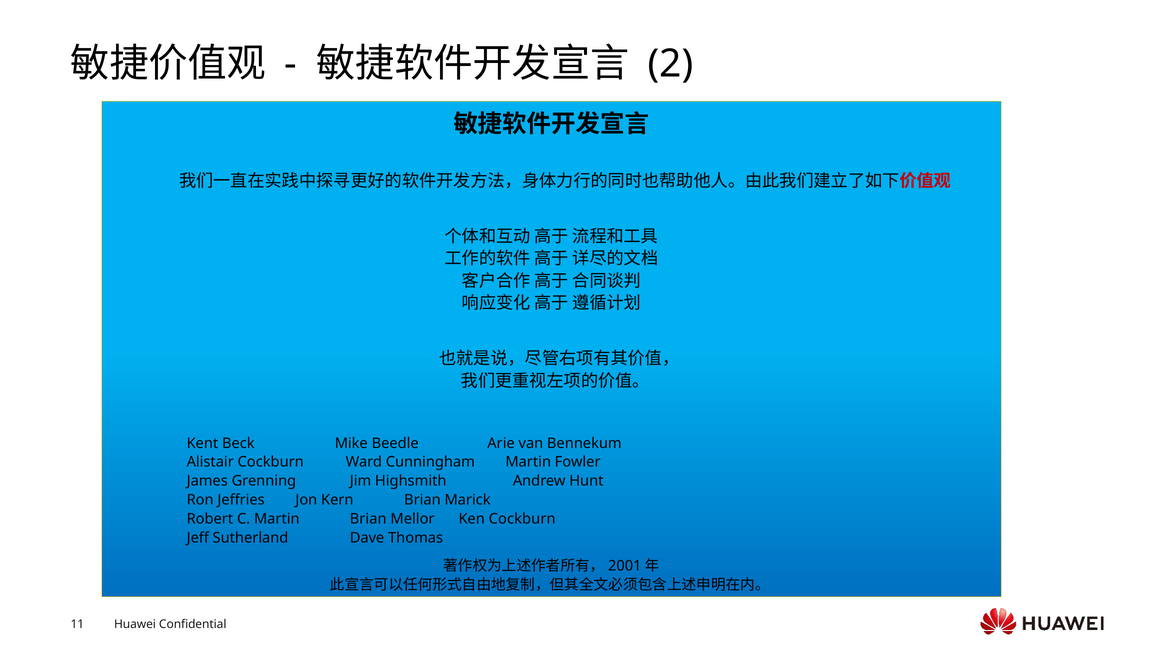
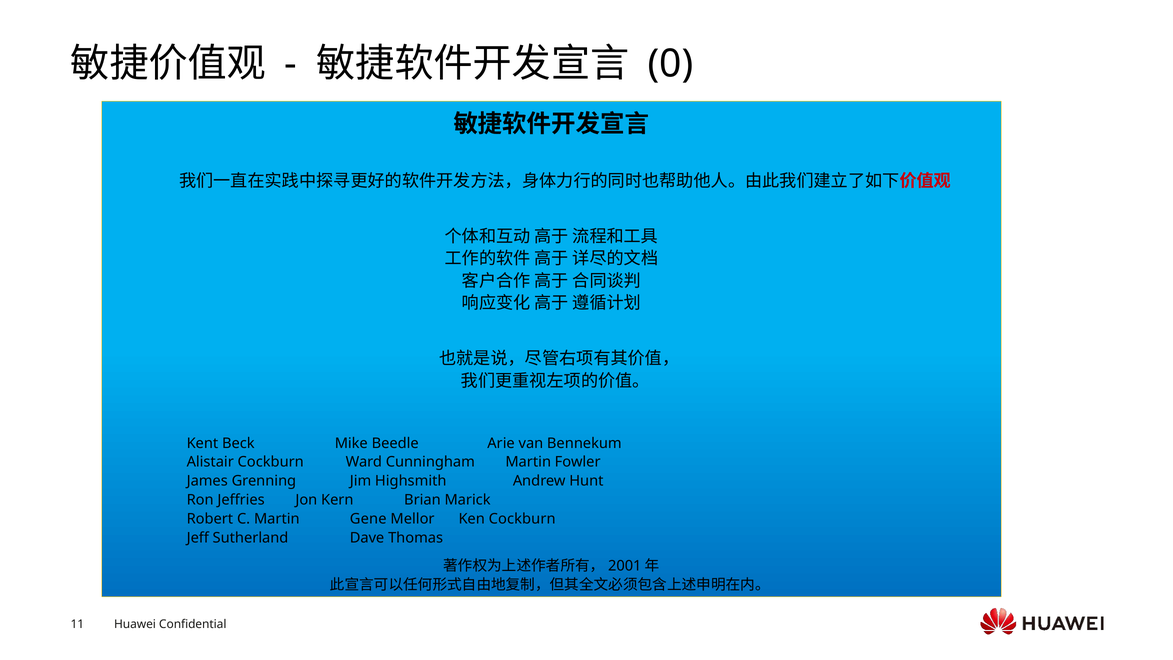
2: 2 -> 0 (670, 64)
Martin Brian: Brian -> Gene (368, 519)
